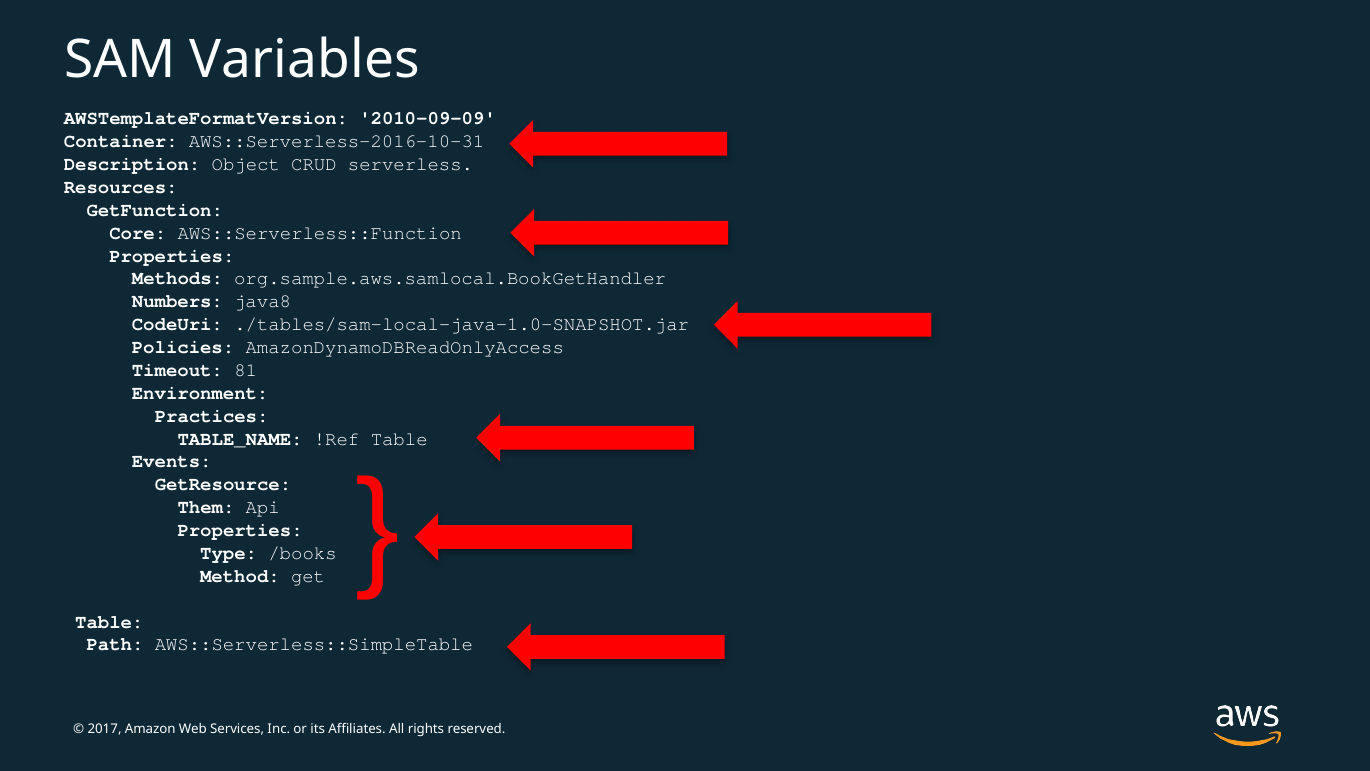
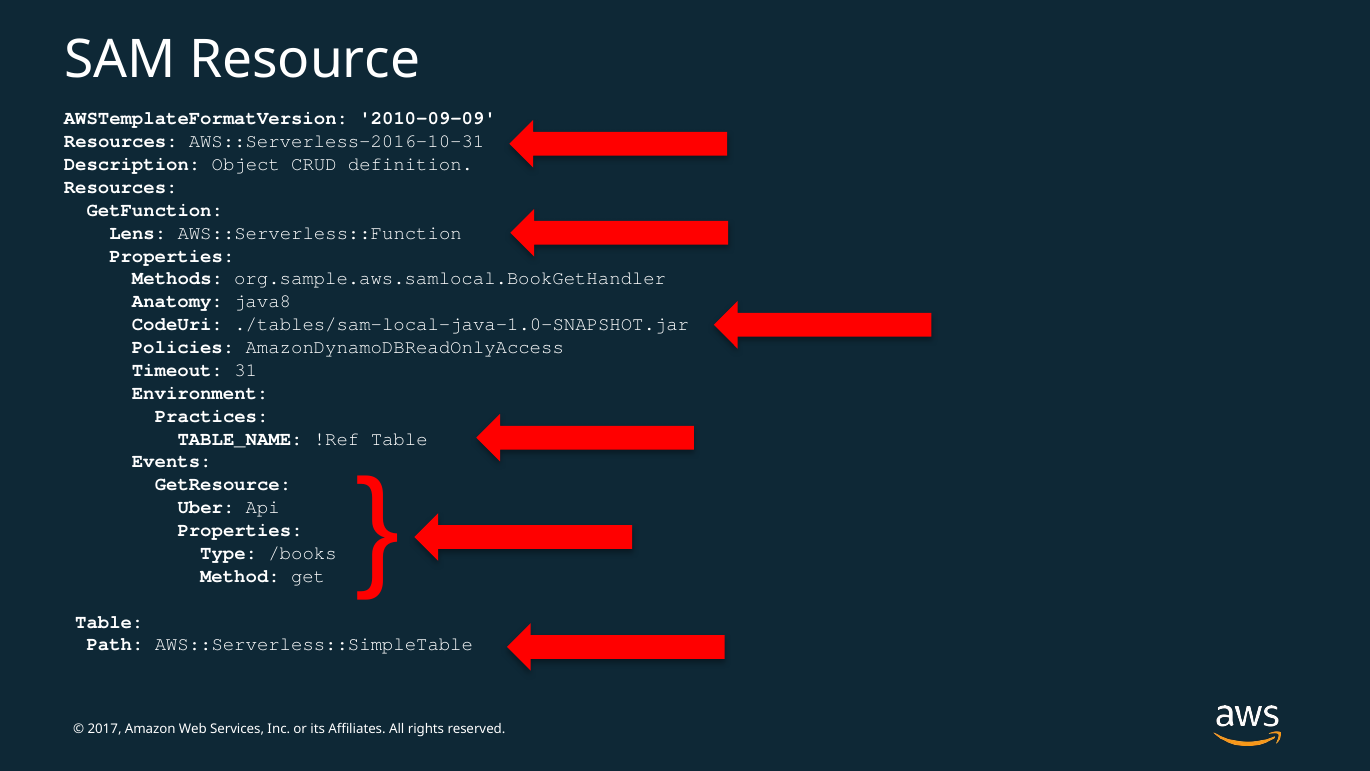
Variables: Variables -> Resource (305, 60)
Container: Container -> Resources (121, 141)
serverless: serverless -> definition (411, 164)
Core: Core -> Lens (138, 233)
Numbers: Numbers -> Anatomy (177, 301)
81: 81 -> 31 (246, 370)
Them: Them -> Uber (206, 507)
